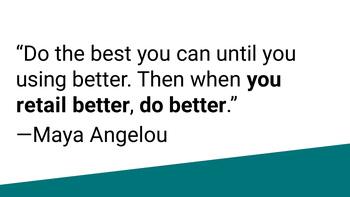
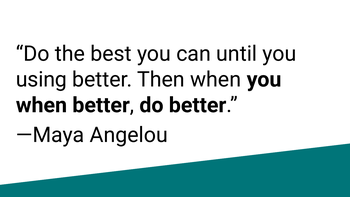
retail: retail -> when (41, 105)
